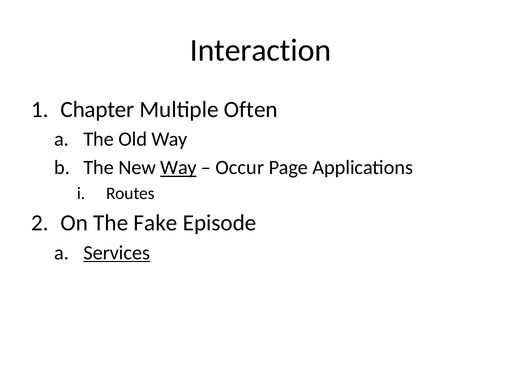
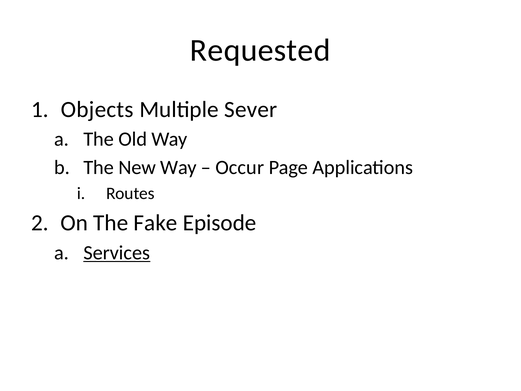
Interaction: Interaction -> Requested (260, 50)
Chapter: Chapter -> Objects (97, 109)
Often: Often -> Sever (251, 109)
Way underline: present -> none (178, 168)
